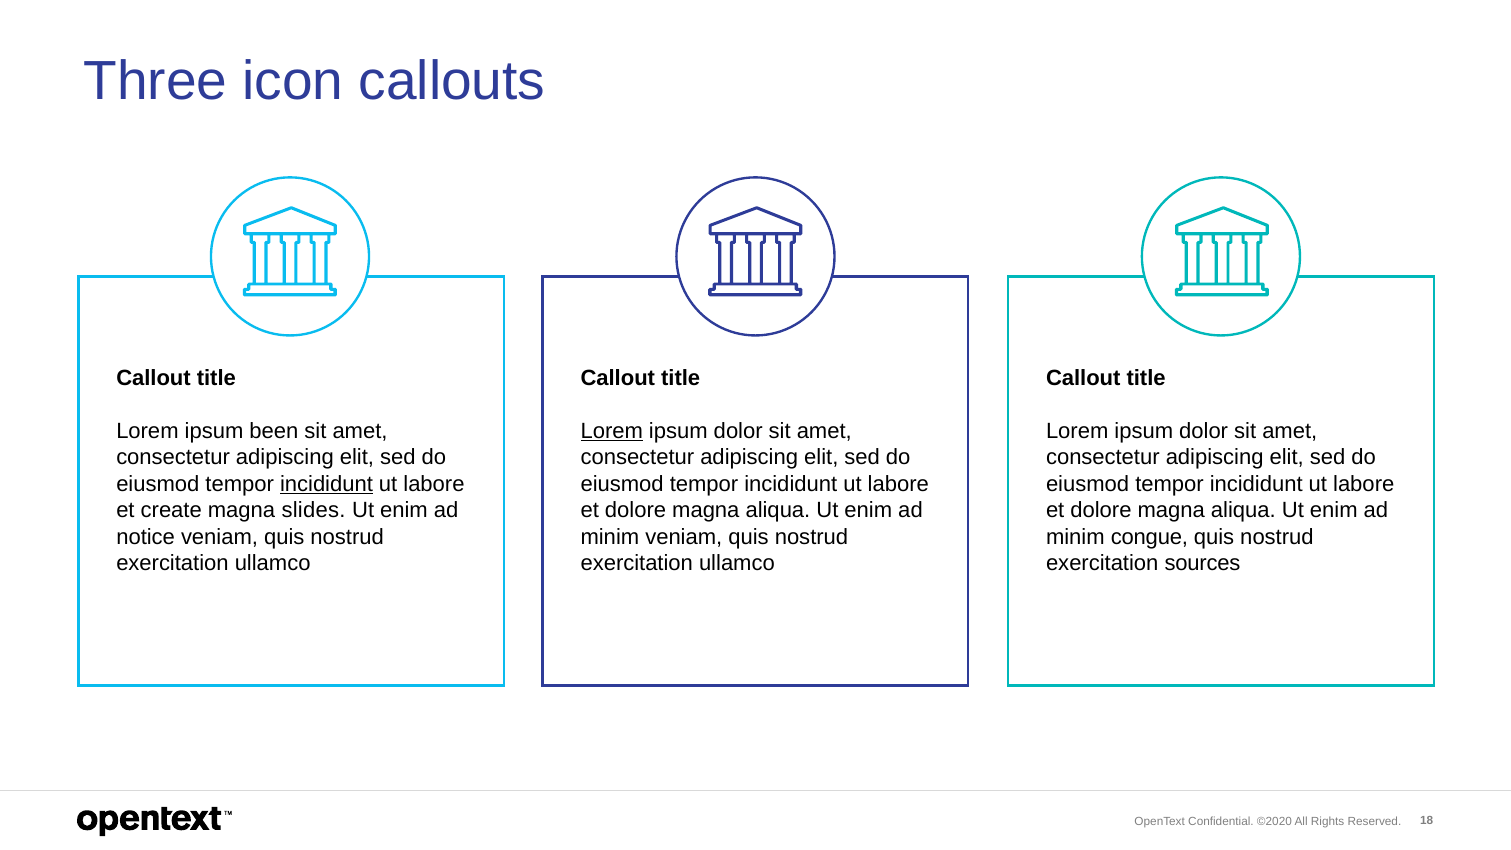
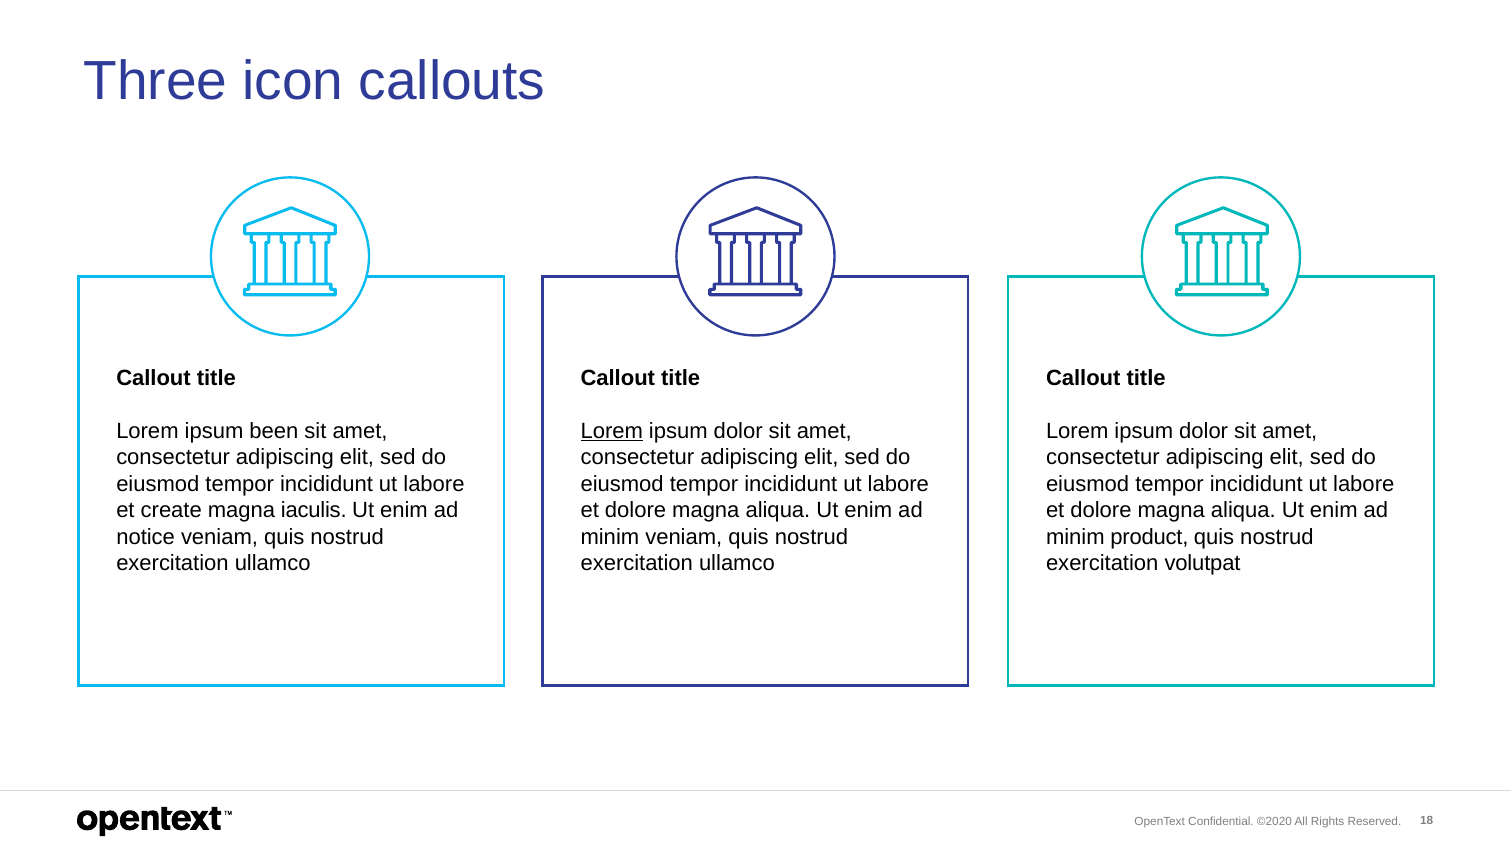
incididunt underline: present -> none (326, 484)
slides: slides -> iaculis (314, 511)
congue: congue -> product (1149, 537)
sources: sources -> volutpat (1202, 564)
